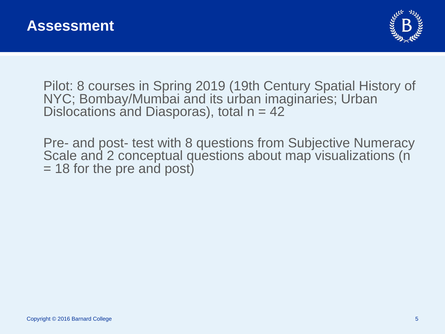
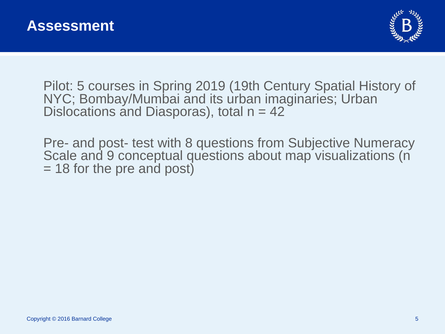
8: 8 -> 5 (81, 86)
2: 2 -> 9 (111, 156)
